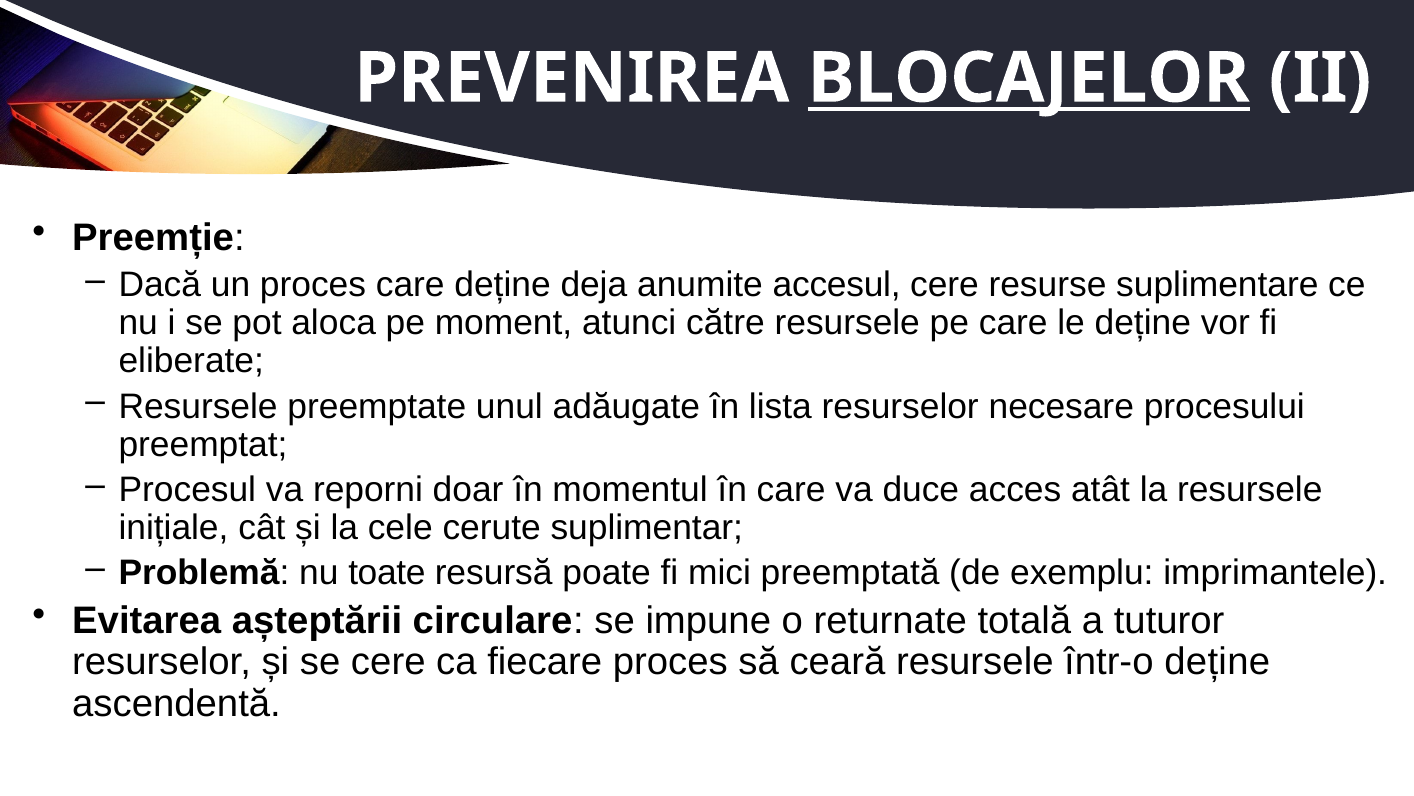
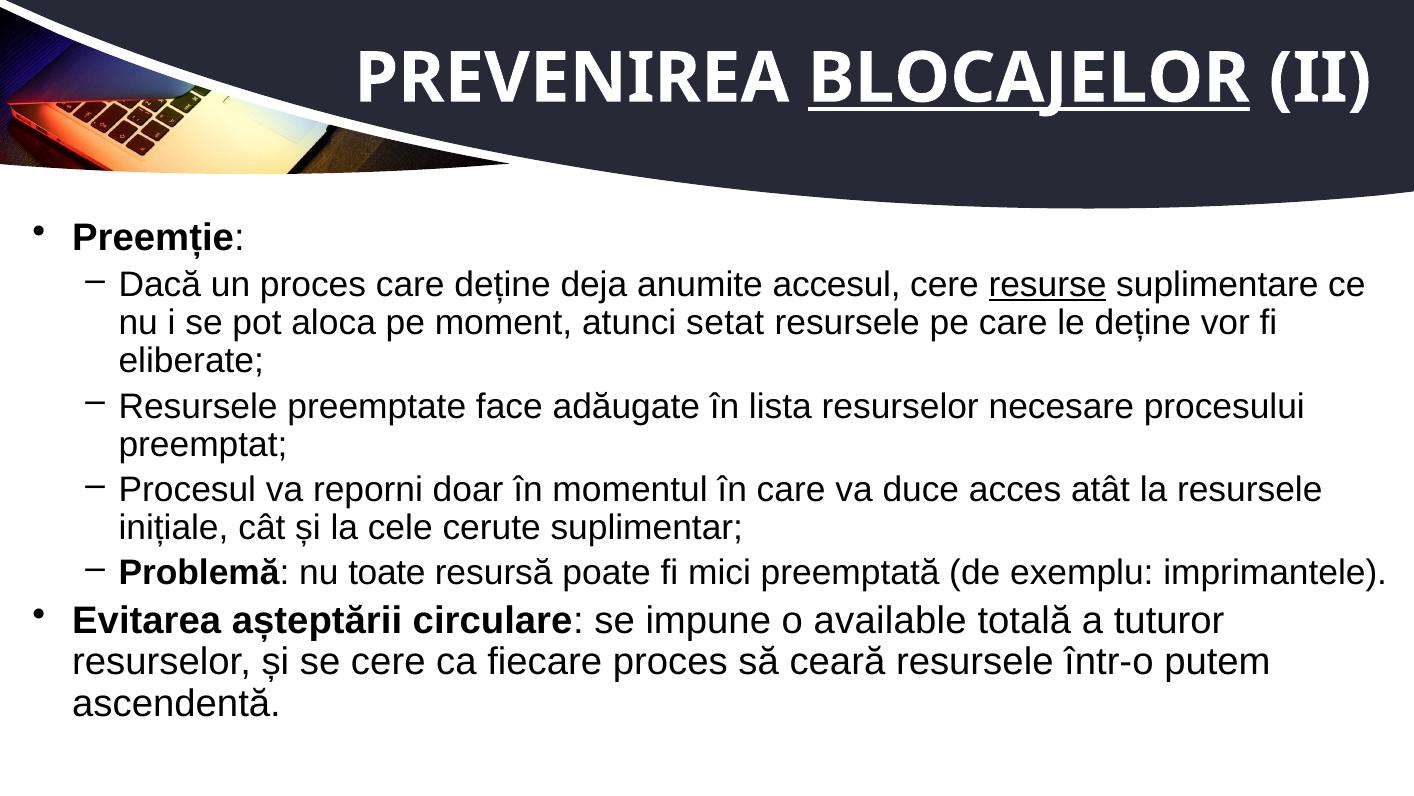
resurse underline: none -> present (1047, 285)
către: către -> setat (725, 323)
unul: unul -> face (509, 406)
returnate: returnate -> available (890, 620)
într-o deține: deține -> putem (1217, 662)
